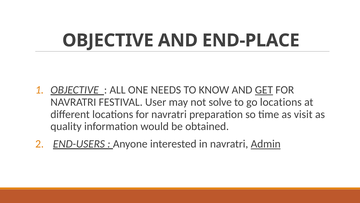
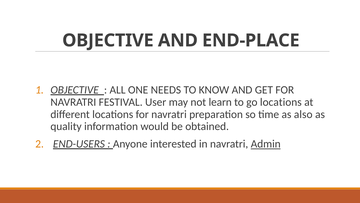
GET underline: present -> none (264, 90)
solve: solve -> learn (220, 102)
visit: visit -> also (303, 114)
